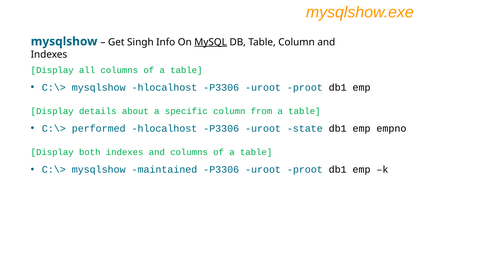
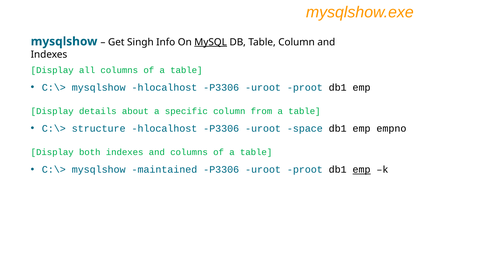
performed: performed -> structure (99, 129)
state: state -> space (305, 129)
emp underline: none -> present (362, 170)
